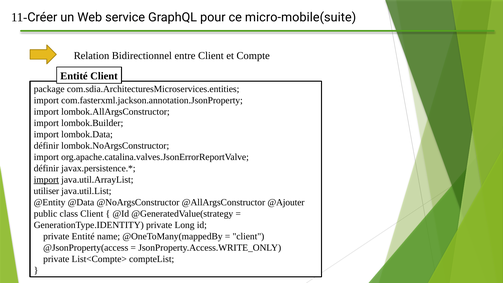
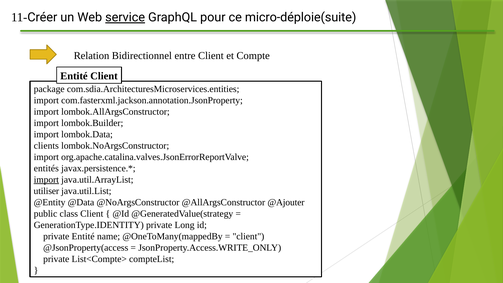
service underline: none -> present (125, 17)
micro-mobile(suite: micro-mobile(suite -> micro-déploie(suite (301, 17)
définir: définir -> clients (46, 146)
définir: définir -> entités (46, 168)
